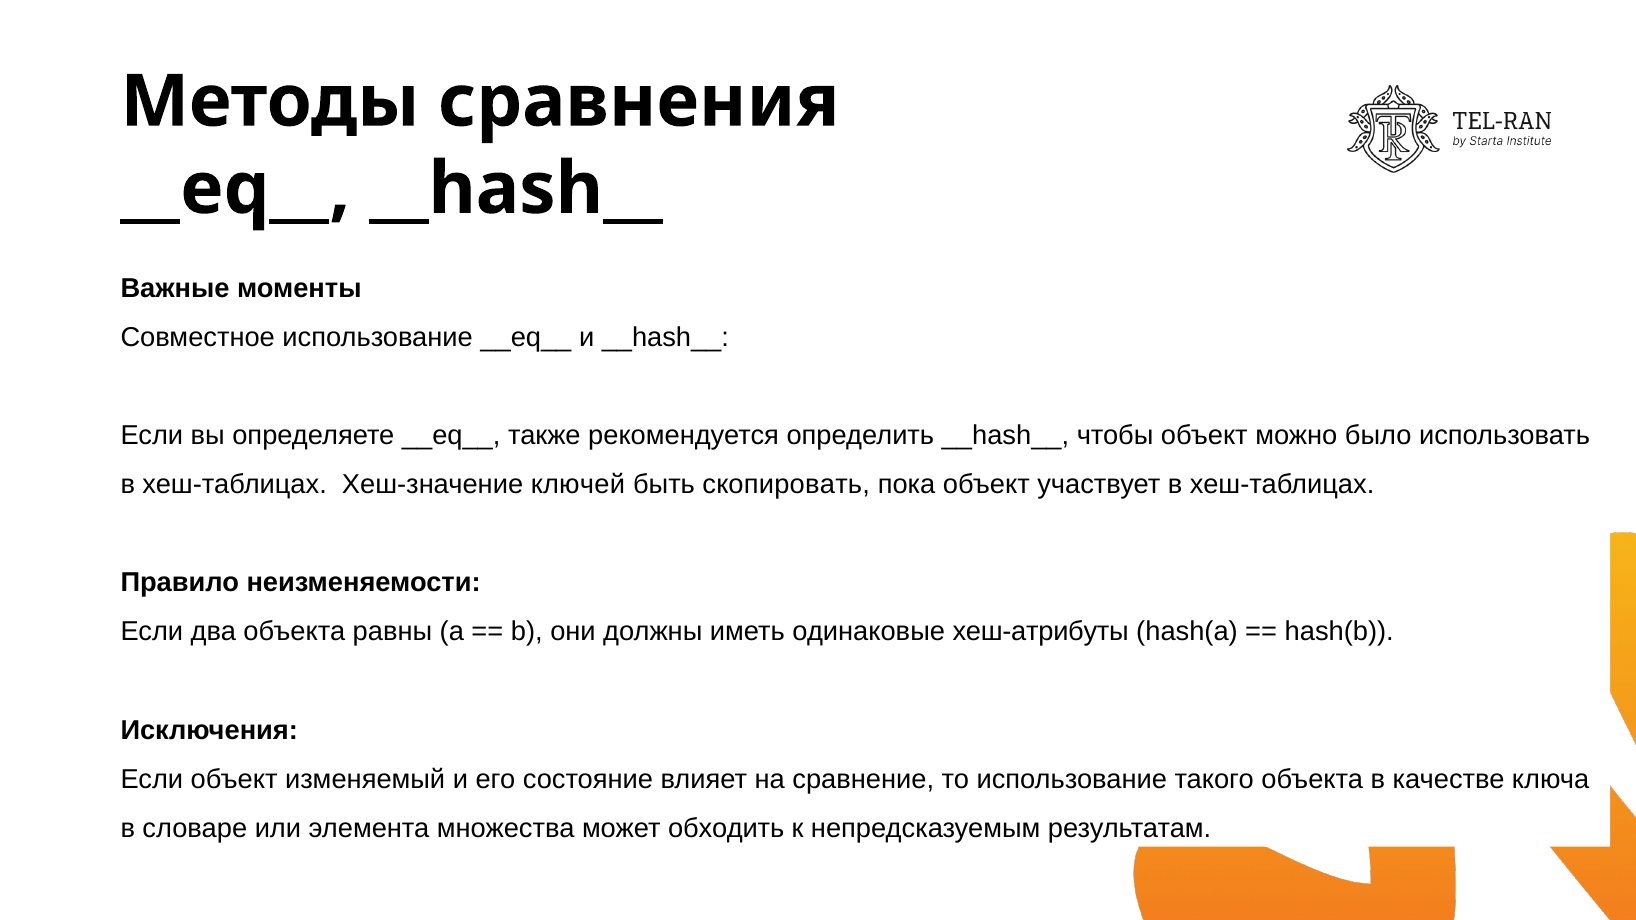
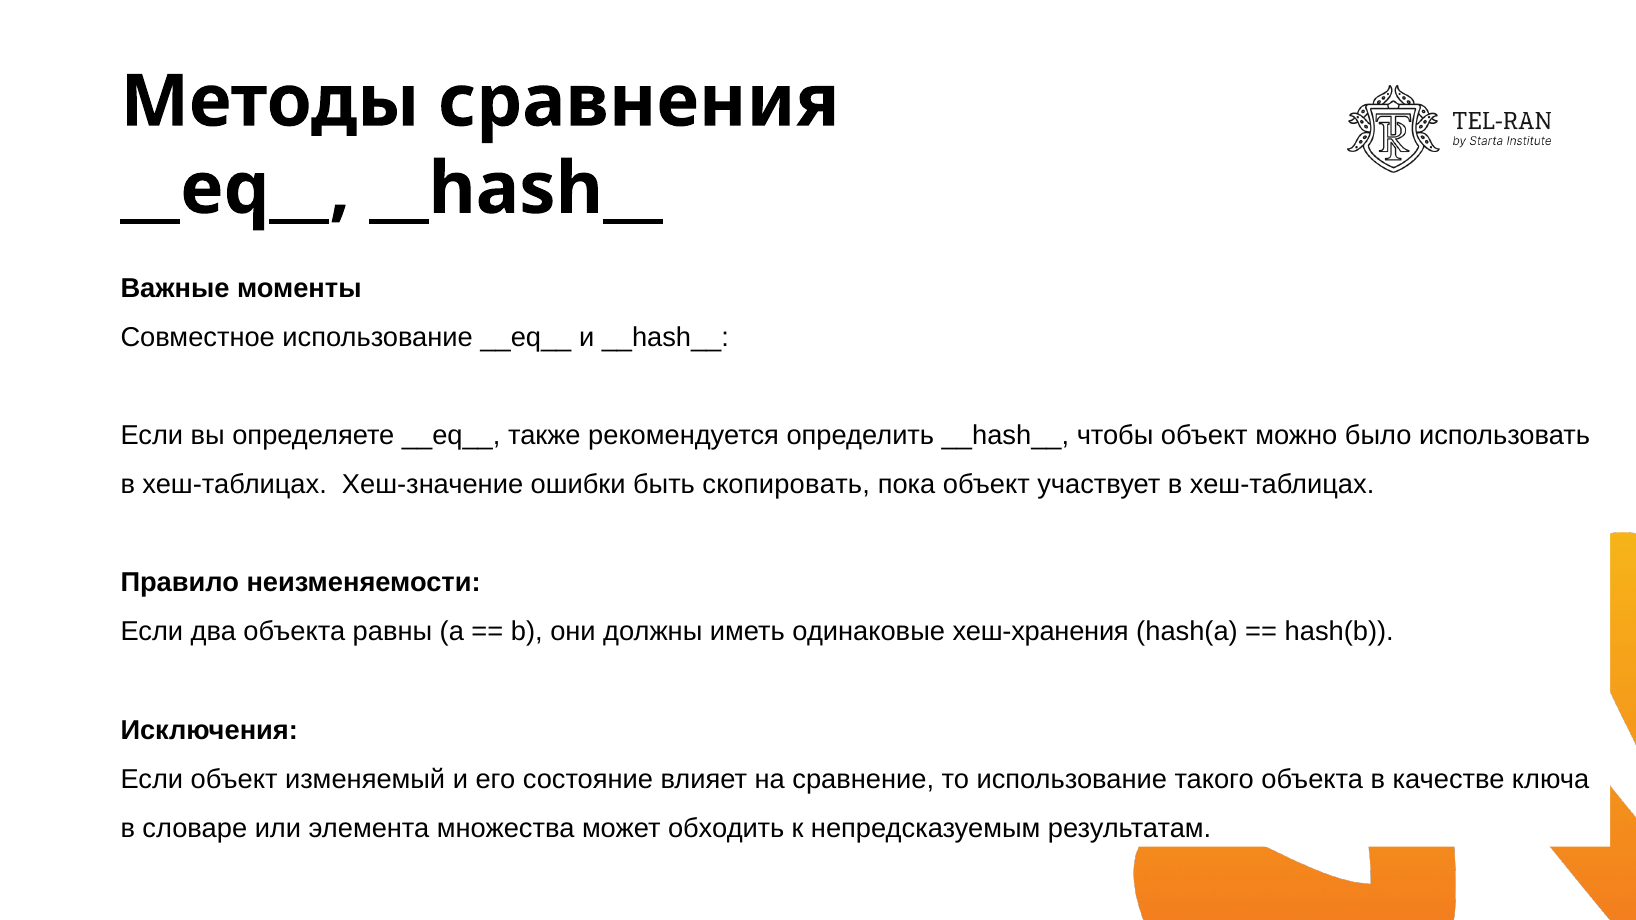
ключей: ключей -> ошибки (578, 485)
хеш-атрибуты: хеш-атрибуты -> хеш-хранения (1041, 632)
